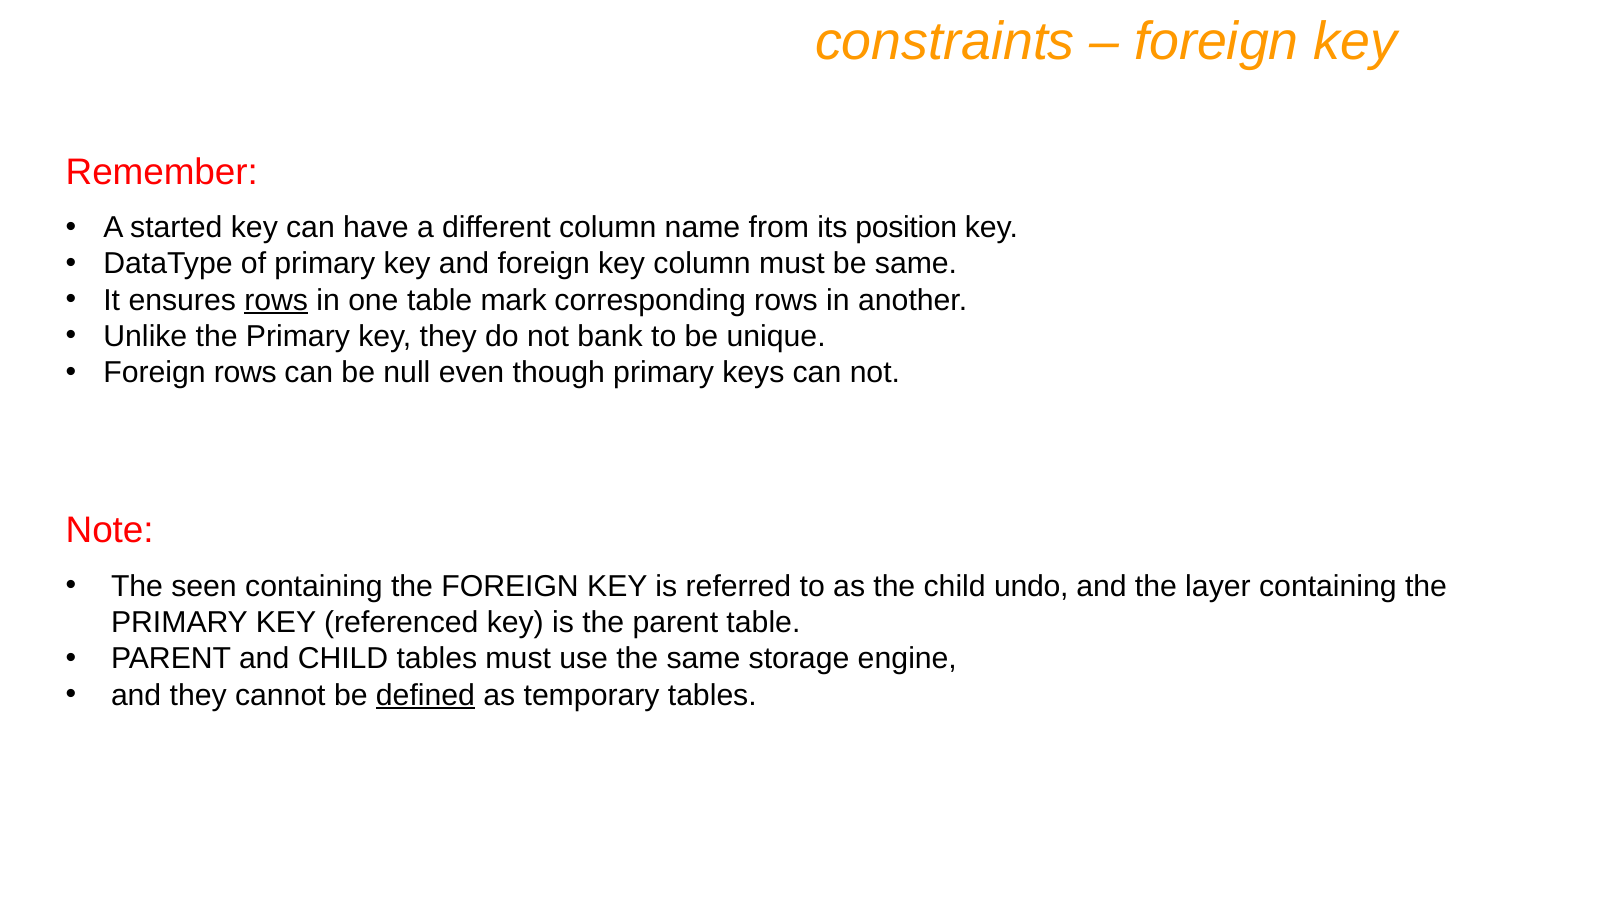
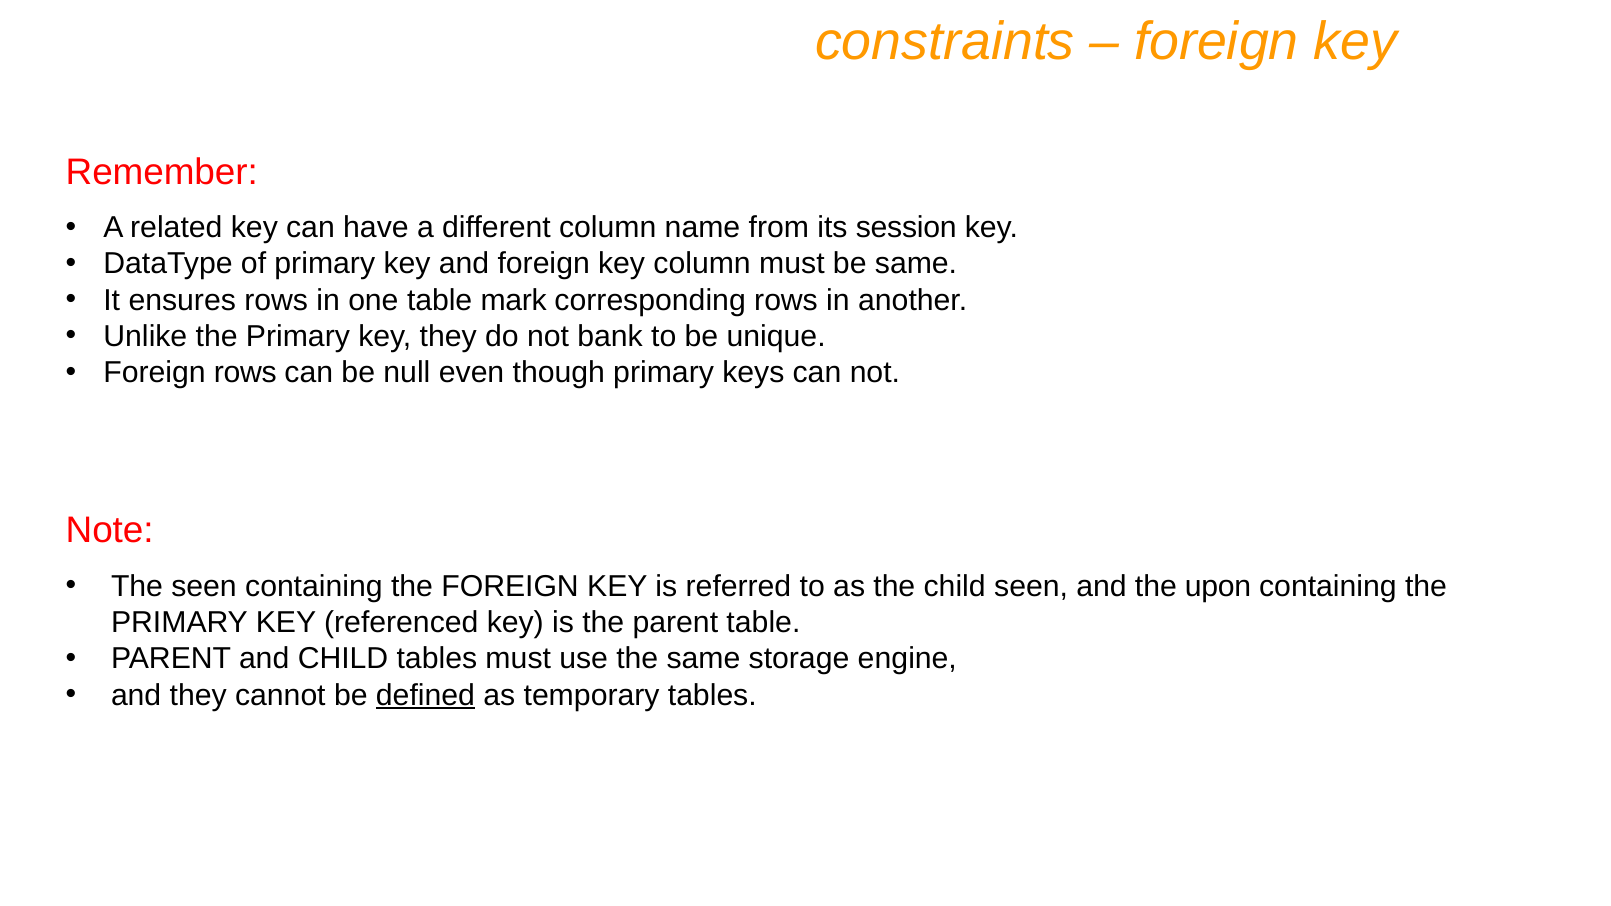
started: started -> related (176, 228)
position: position -> session (906, 228)
rows underline: present -> none (276, 300)
child undo: undo -> seen (1031, 587)
layer: layer -> upon (1218, 587)
